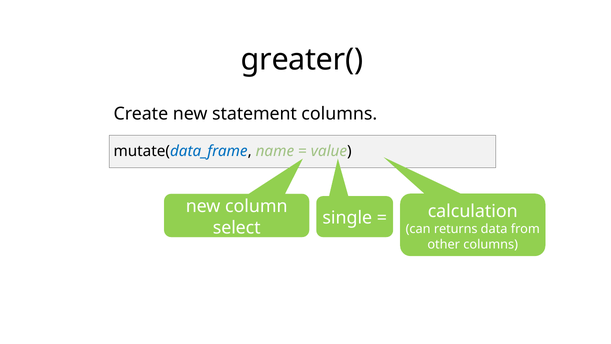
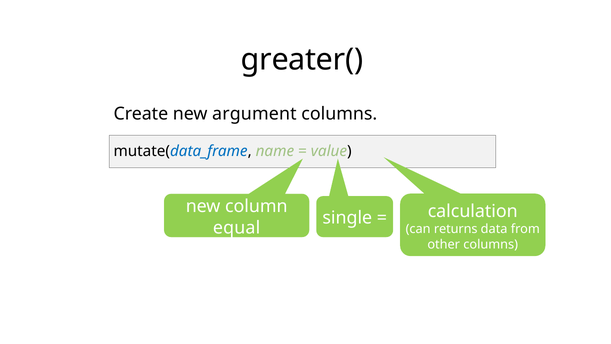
statement: statement -> argument (254, 114)
select: select -> equal (237, 228)
